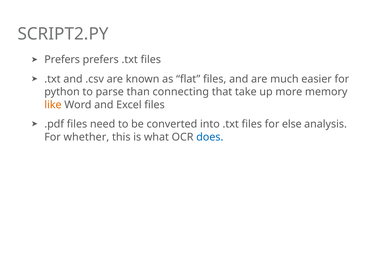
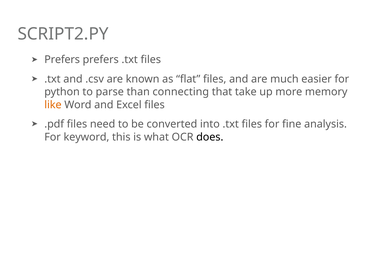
else: else -> fine (292, 124)
whether: whether -> keyword (86, 137)
does colour: blue -> black (210, 137)
